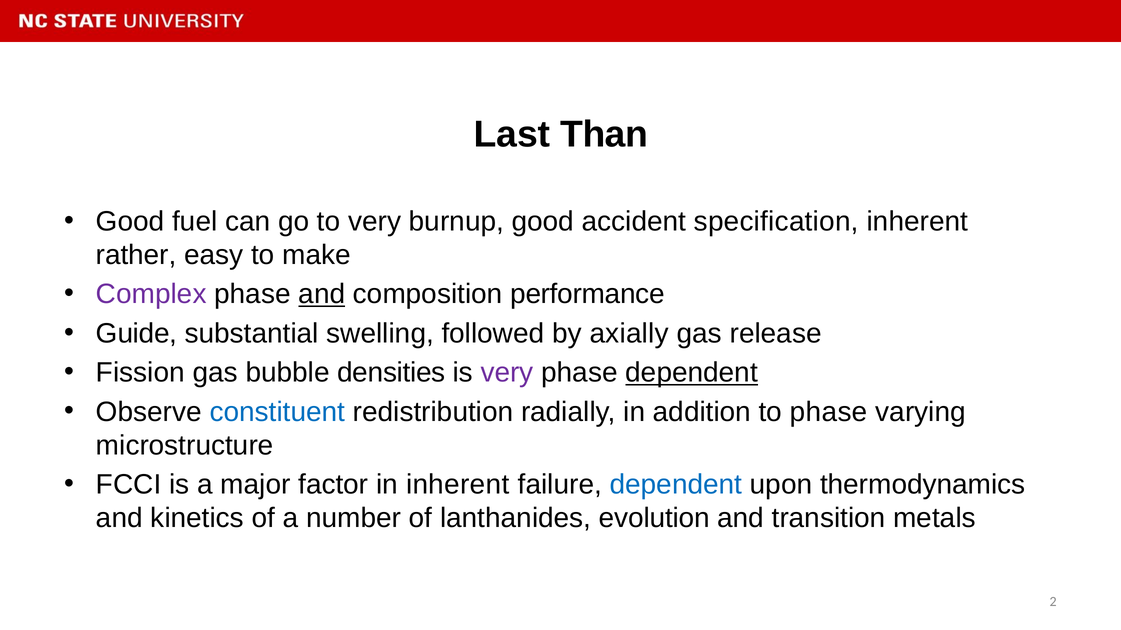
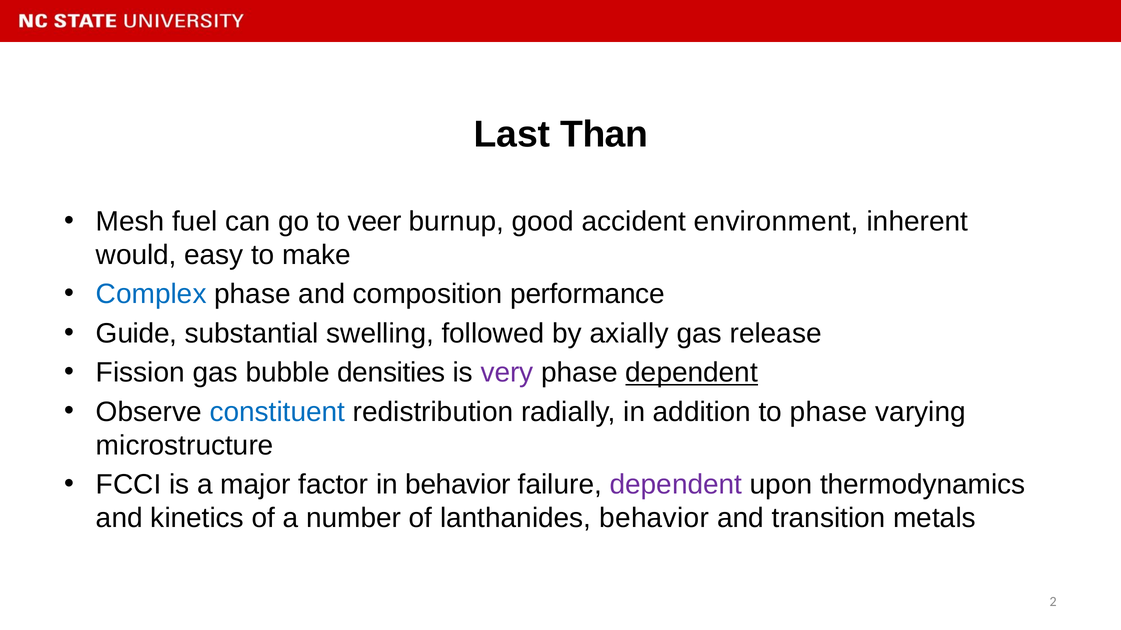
Good: Good -> Mesh (130, 222)
to very: very -> veer (375, 222)
specification: specification -> environment (776, 222)
rather: rather -> would (136, 255)
Complex colour: purple -> blue (151, 294)
and underline: present -> none (322, 294)
in inherent: inherent -> behavior (458, 485)
dependent colour: blue -> purple (676, 485)
lanthanides evolution: evolution -> behavior (654, 519)
